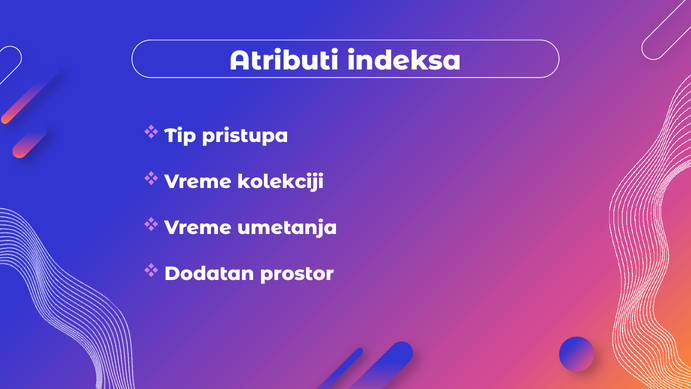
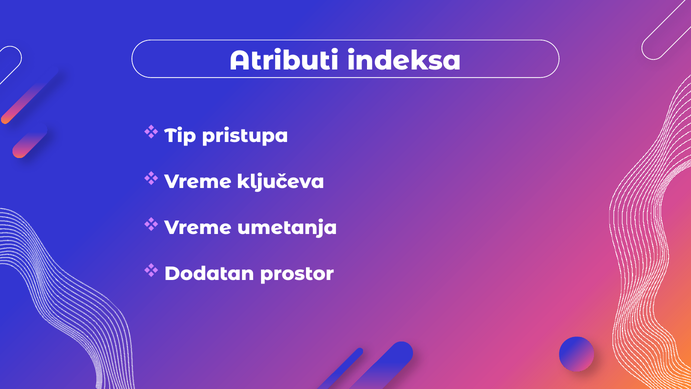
kolekciji: kolekciji -> ključeva (281, 182)
